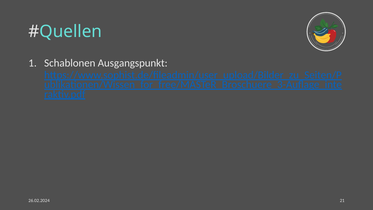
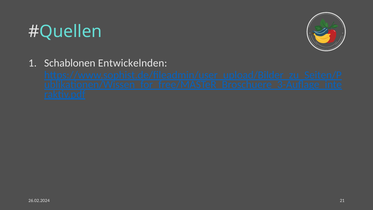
Ausgangspunkt: Ausgangspunkt -> Entwickelnden (133, 63)
